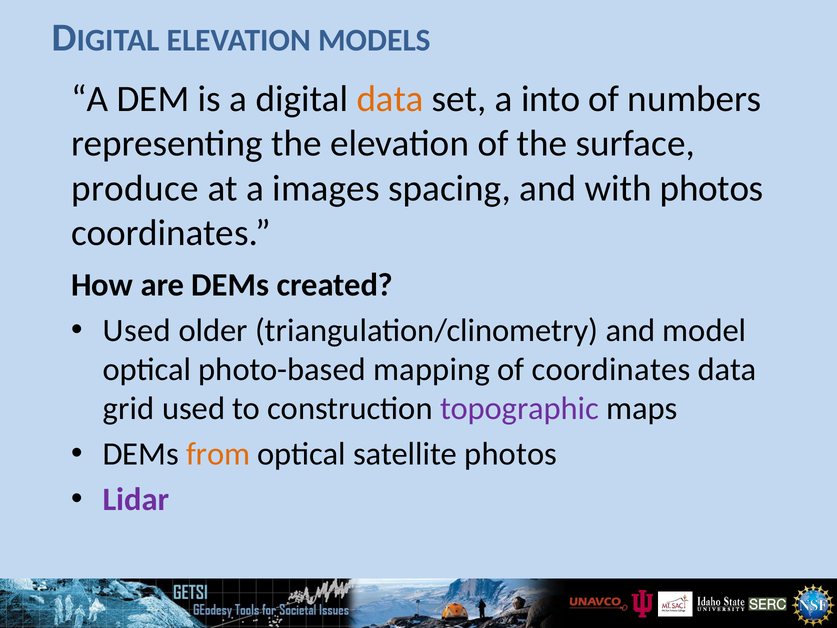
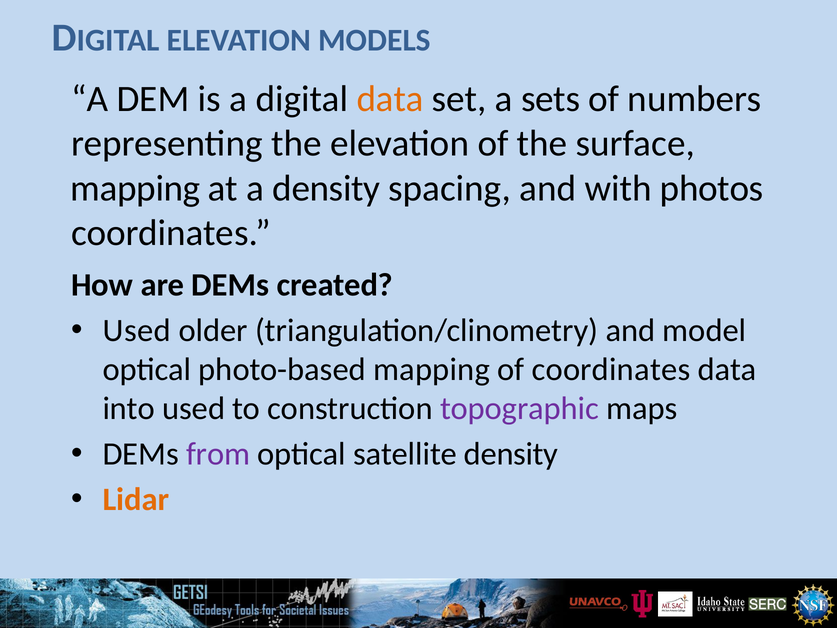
into: into -> sets (551, 99)
produce: produce -> mapping (135, 188)
a images: images -> density (326, 188)
grid: grid -> into (129, 408)
from colour: orange -> purple (218, 454)
satellite photos: photos -> density (511, 454)
Lidar colour: purple -> orange (136, 499)
